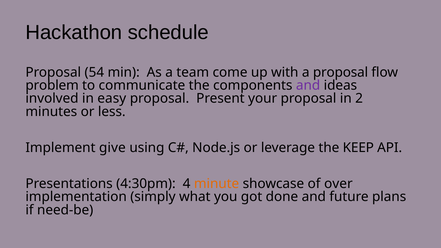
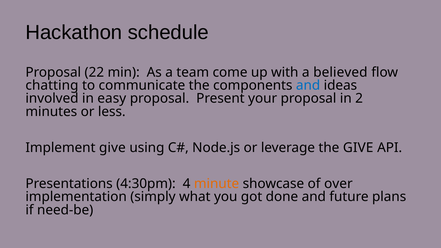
54: 54 -> 22 (94, 72)
a proposal: proposal -> believed (340, 72)
problem: problem -> chatting (52, 85)
and colour: purple -> blue (308, 85)
the KEEP: KEEP -> GIVE (358, 148)
